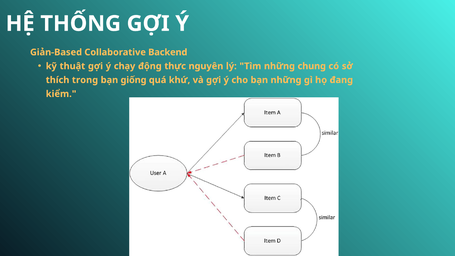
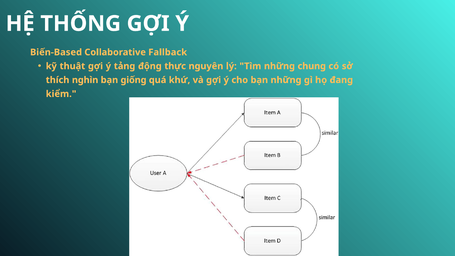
Giản-Based: Giản-Based -> Biến-Based (56, 52)
Backend: Backend -> Fallback (168, 52)
chạy: chạy -> tảng (125, 66)
trong: trong -> nghìn (85, 80)
